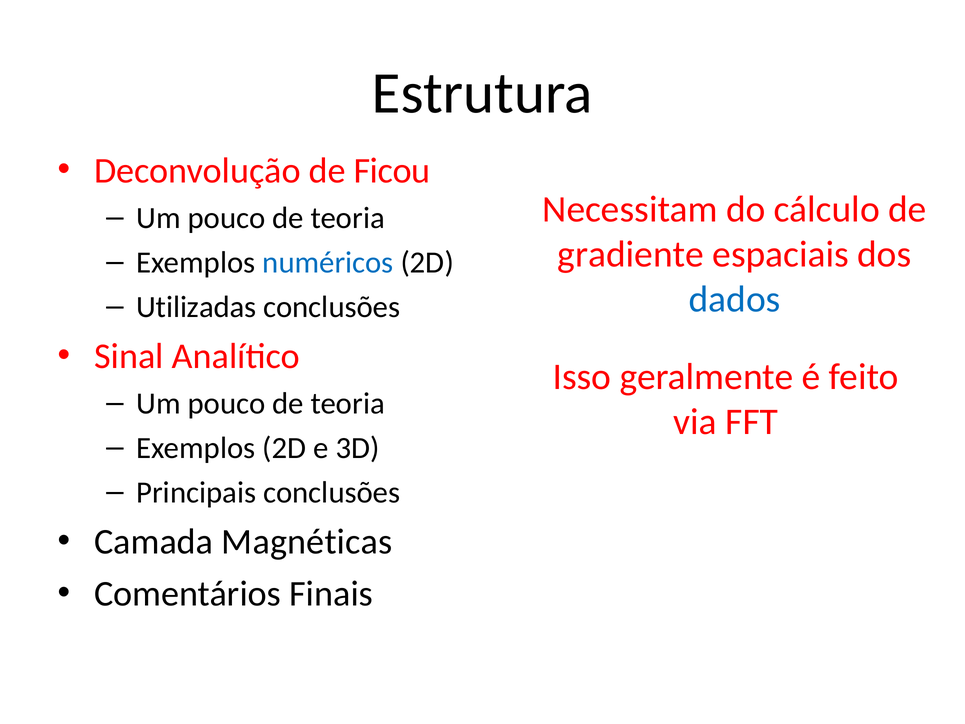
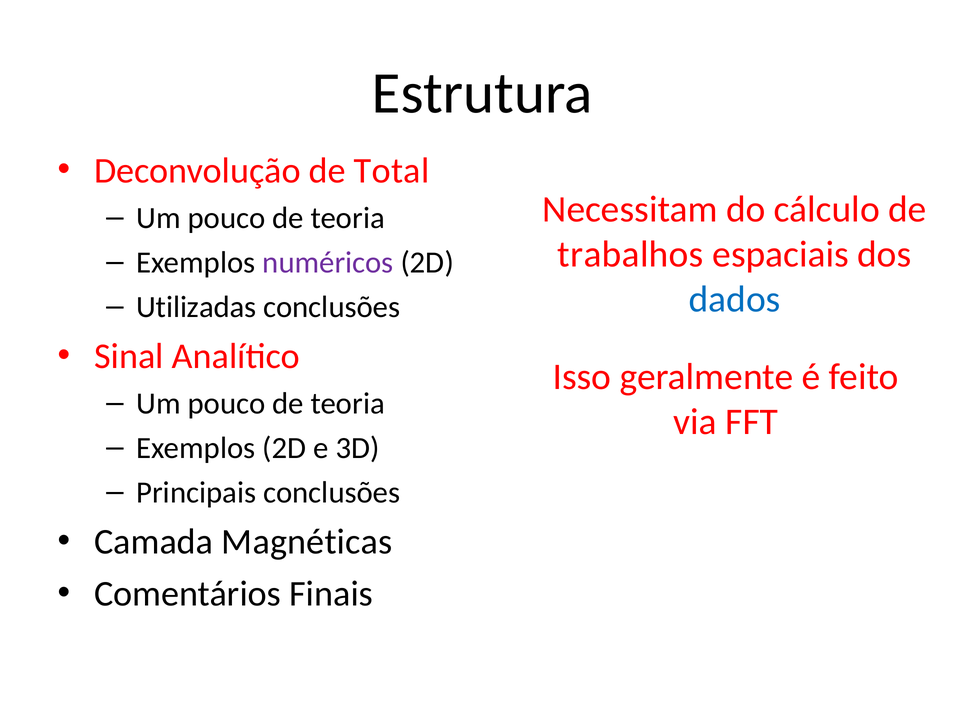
Ficou: Ficou -> Total (392, 171)
gradiente: gradiente -> trabalhos (631, 254)
numéricos colour: blue -> purple (328, 262)
